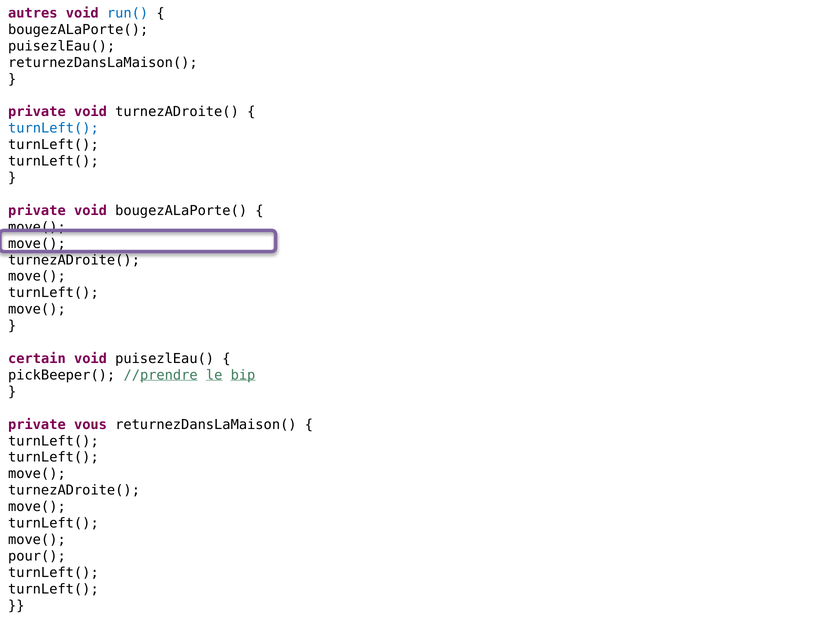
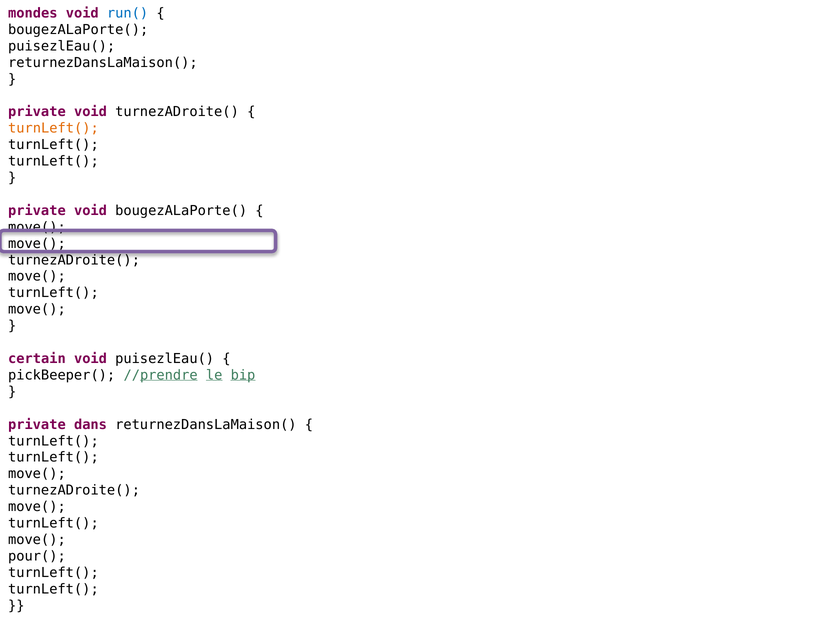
autres: autres -> mondes (33, 13)
turnLeft( colour: blue -> orange (53, 128)
vous: vous -> dans (91, 425)
